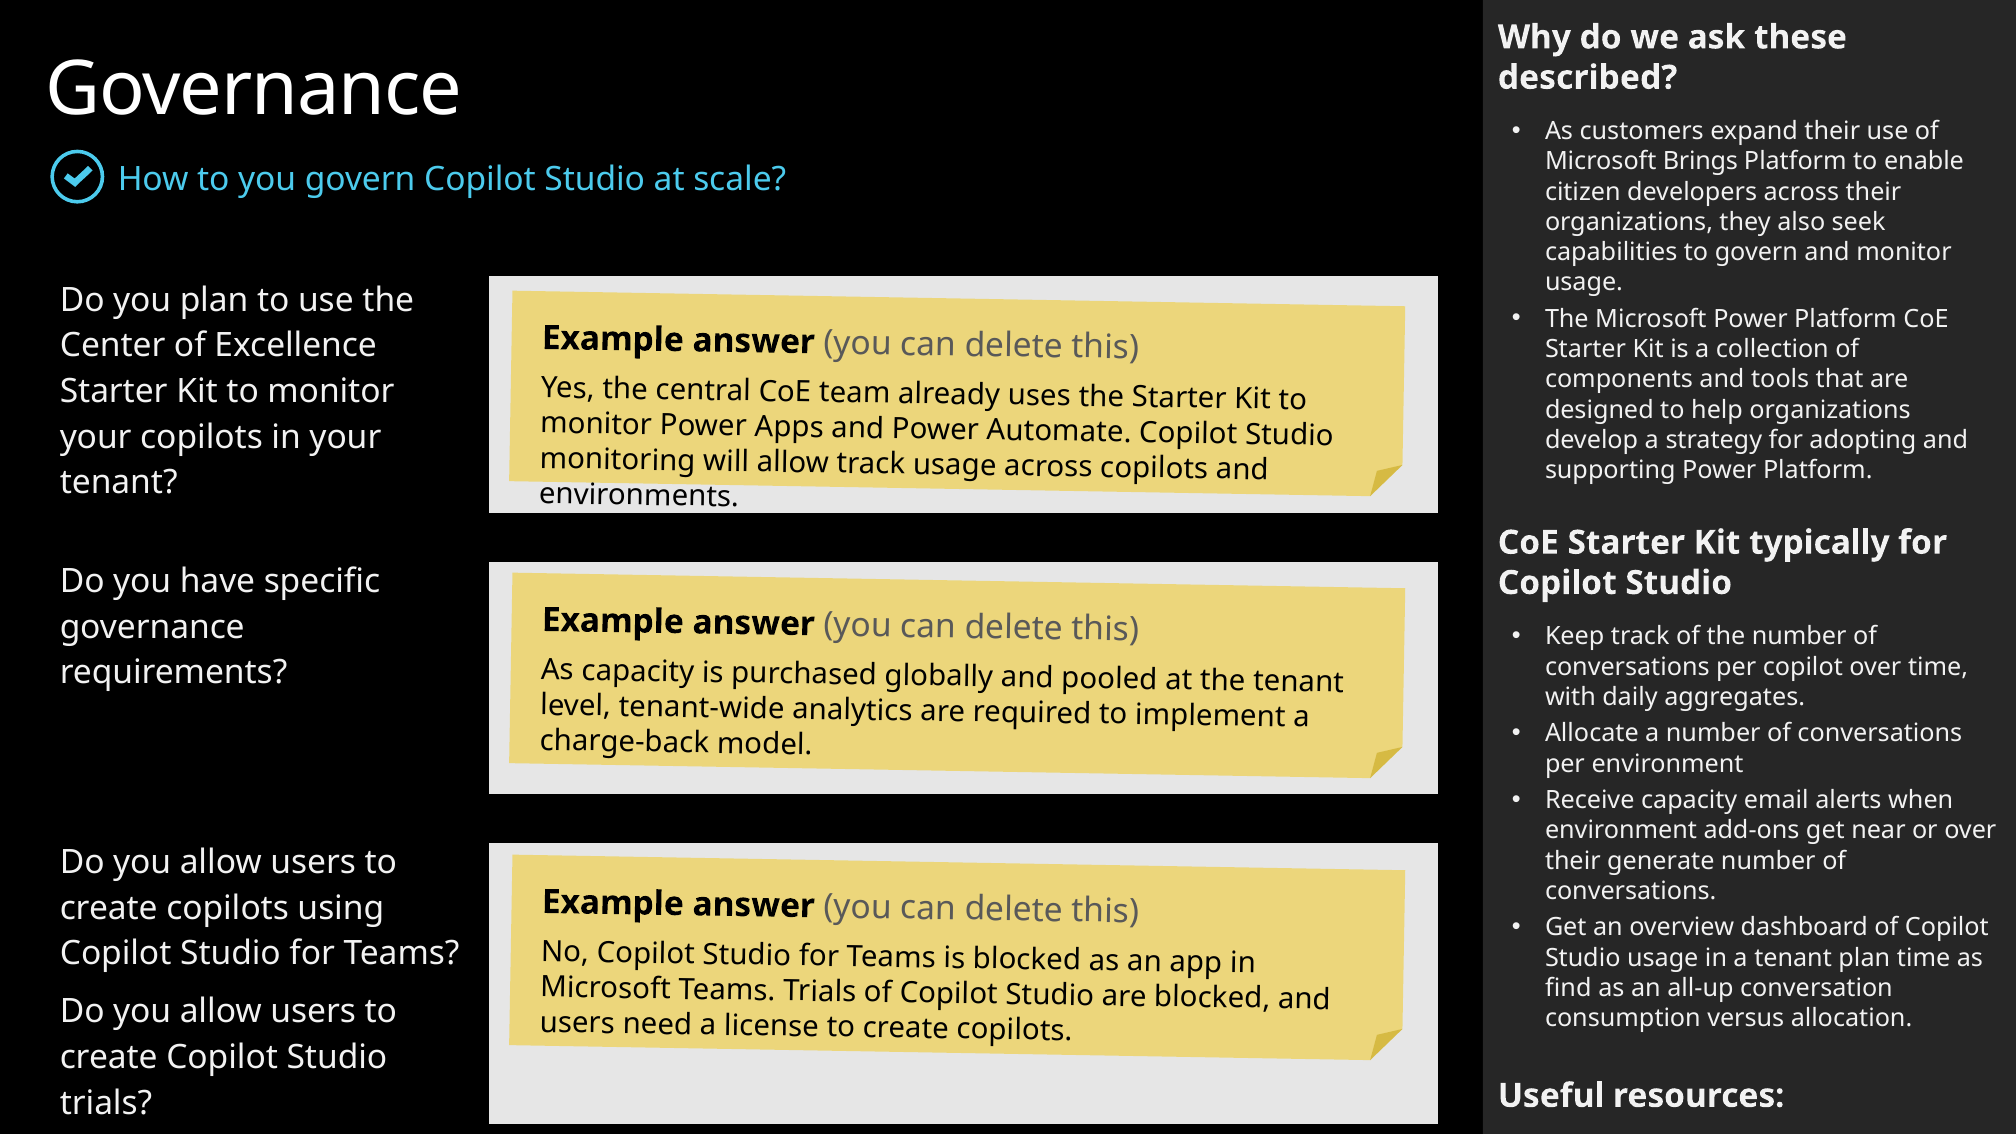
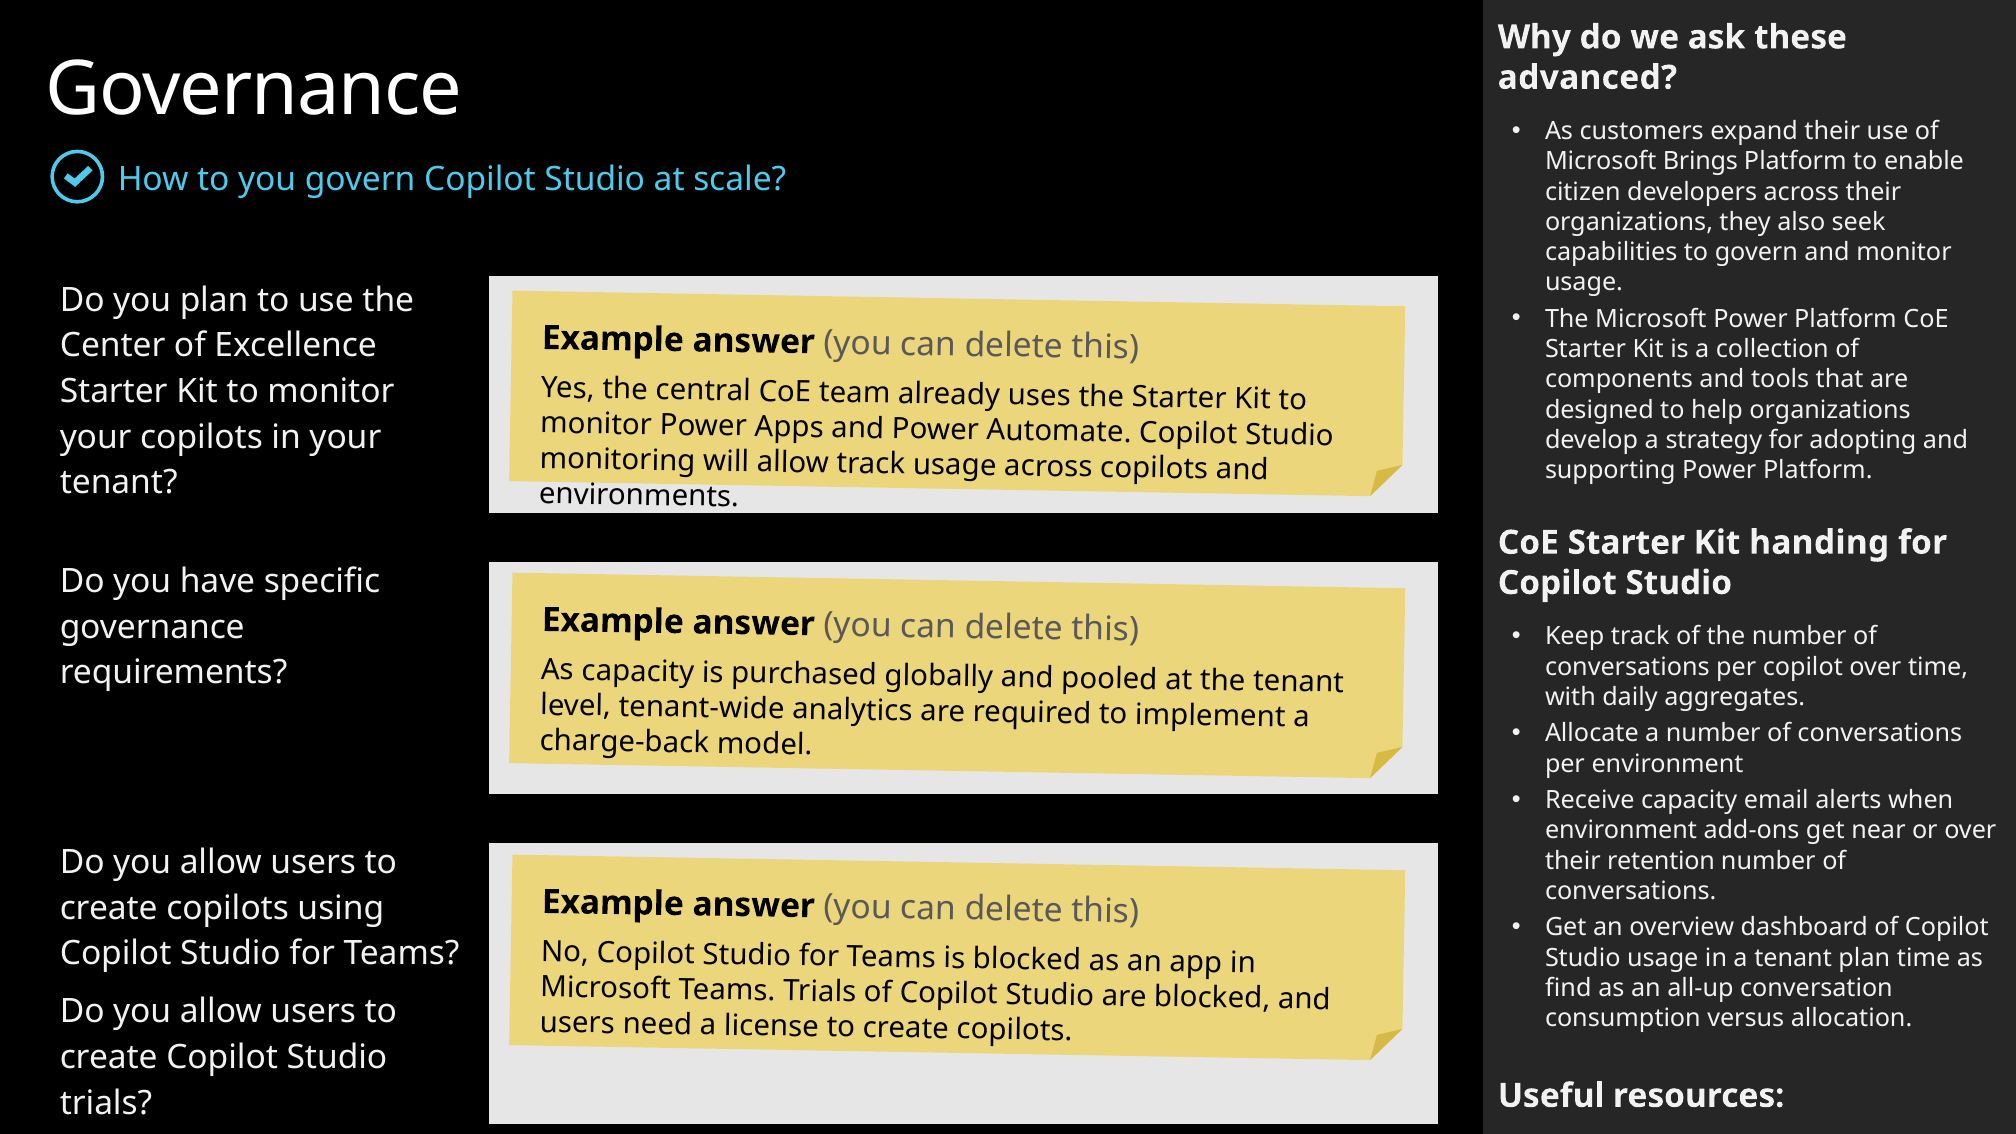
described: described -> advanced (1587, 78)
typically: typically -> handing (1819, 543)
generate: generate -> retention (1661, 861)
